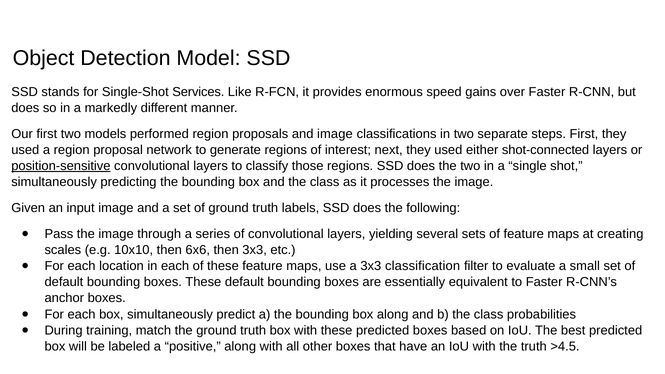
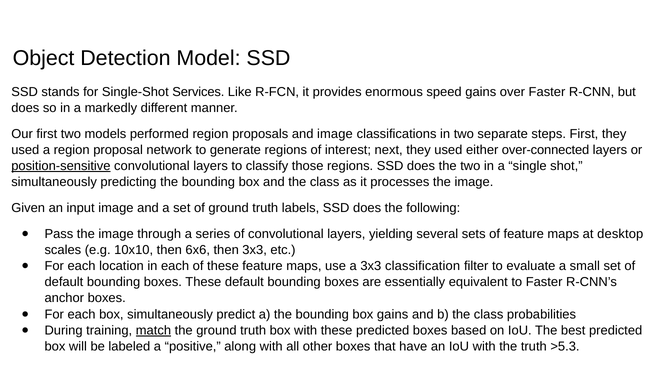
shot-connected: shot-connected -> over-connected (546, 150)
creating: creating -> desktop (620, 234)
box along: along -> gains (393, 314)
match underline: none -> present (153, 330)
>4.5: >4.5 -> >5.3 (565, 346)
